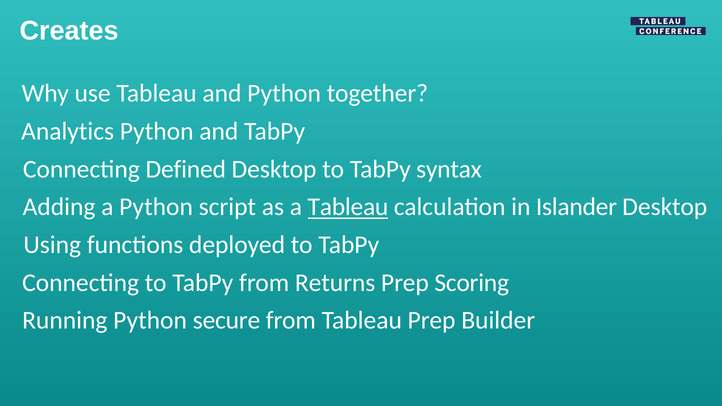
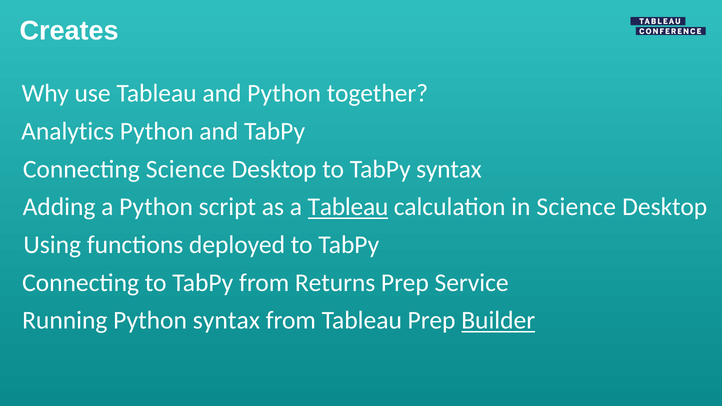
Connecting Defined: Defined -> Science (186, 169)
in Islander: Islander -> Science (576, 207)
Scoring: Scoring -> Service (472, 283)
Python secure: secure -> syntax (226, 321)
Builder underline: none -> present (498, 321)
